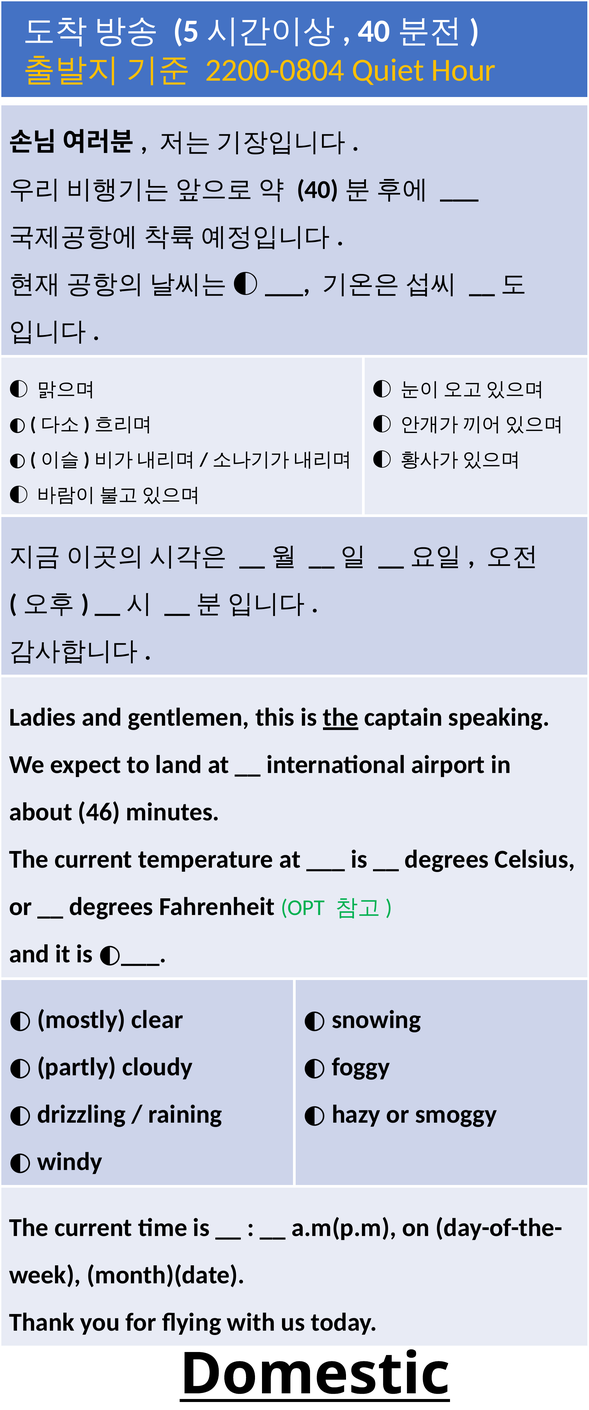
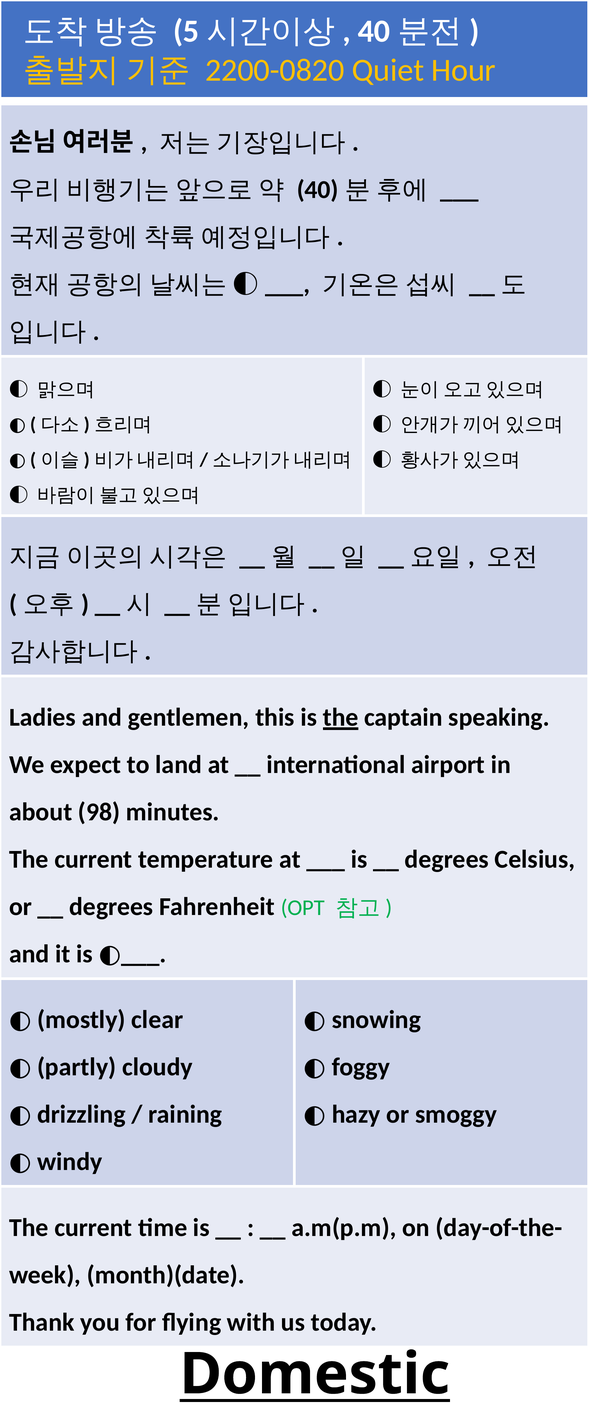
2200-0804: 2200-0804 -> 2200-0820 (275, 70)
46: 46 -> 98 (99, 812)
